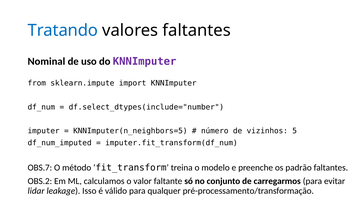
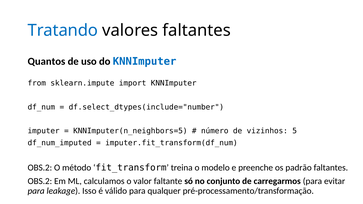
Nominal: Nominal -> Quantos (46, 61)
KNNImputer colour: purple -> blue (145, 61)
OBS.7: OBS.7 -> OBS.2 (40, 168)
lidar: lidar -> para (36, 191)
